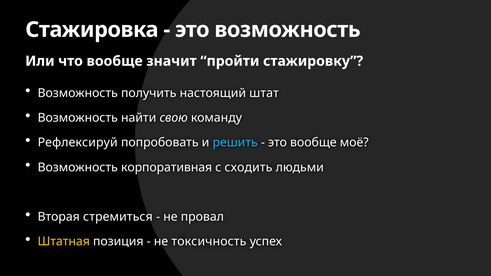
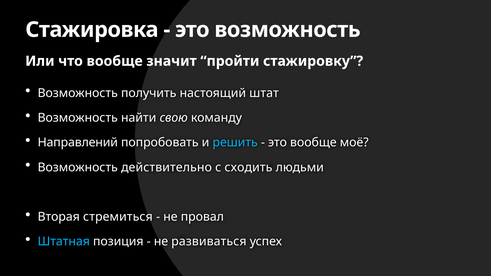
Рефлексируй: Рефлексируй -> Направлений (78, 143)
корпоративная: корпоративная -> действительно (166, 167)
Штатная colour: yellow -> light blue (64, 242)
токсичность: токсичность -> развиваться (209, 242)
